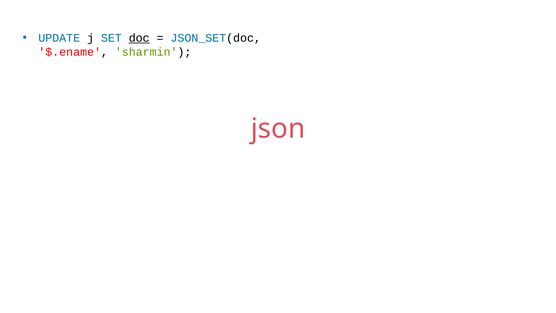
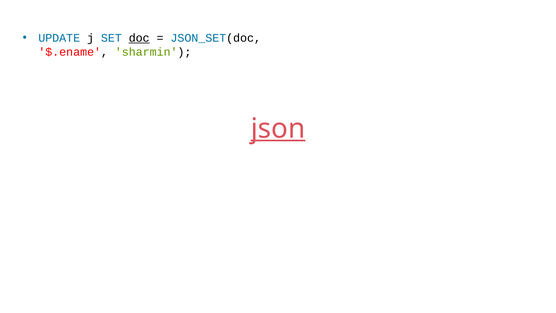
json underline: none -> present (278, 128)
